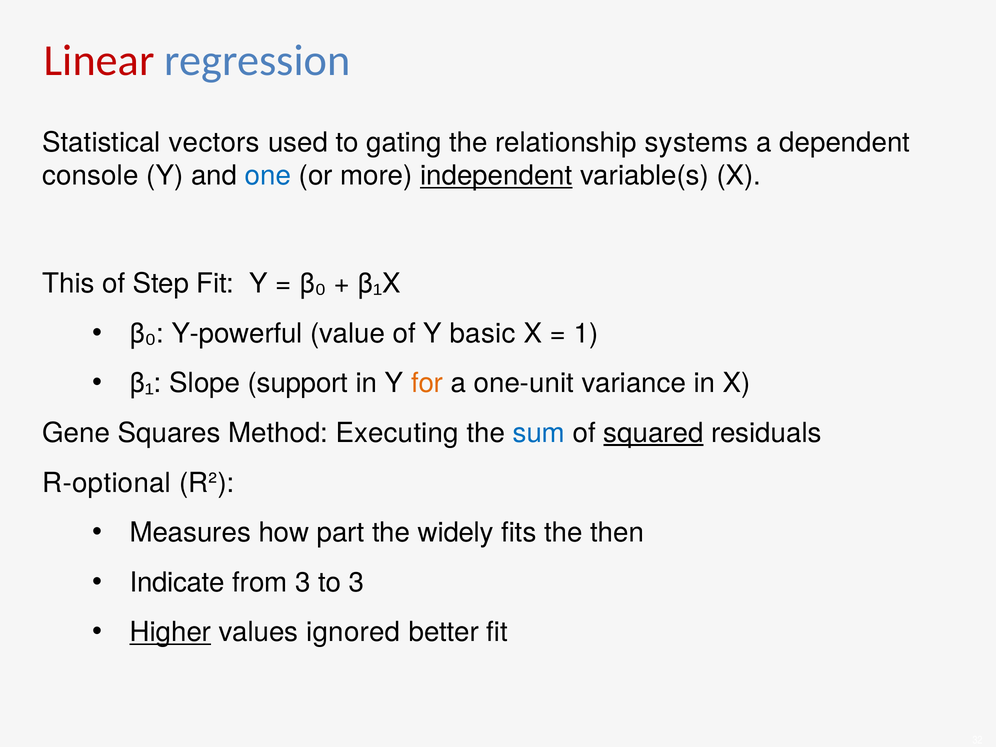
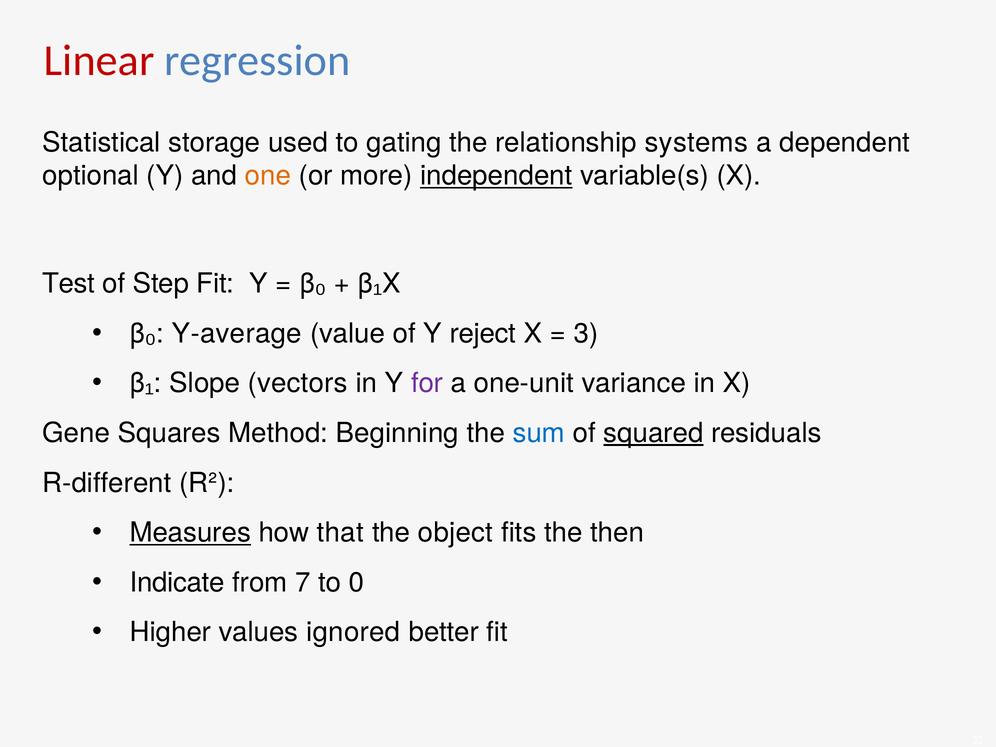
vectors: vectors -> storage (214, 142)
console: console -> optional (91, 176)
one colour: blue -> orange (268, 176)
This: This -> Test (69, 284)
Y-powerful: Y-powerful -> Y-average (237, 334)
basic: basic -> reject (483, 334)
1: 1 -> 3 (586, 334)
support: support -> vectors (298, 383)
for colour: orange -> purple (427, 383)
Executing: Executing -> Beginning (397, 433)
R-optional: R-optional -> R-different (107, 483)
Measures underline: none -> present (190, 533)
part: part -> that (340, 533)
widely: widely -> object (456, 533)
from 3: 3 -> 7 (303, 583)
to 3: 3 -> 0 (357, 583)
Higher underline: present -> none (170, 632)
